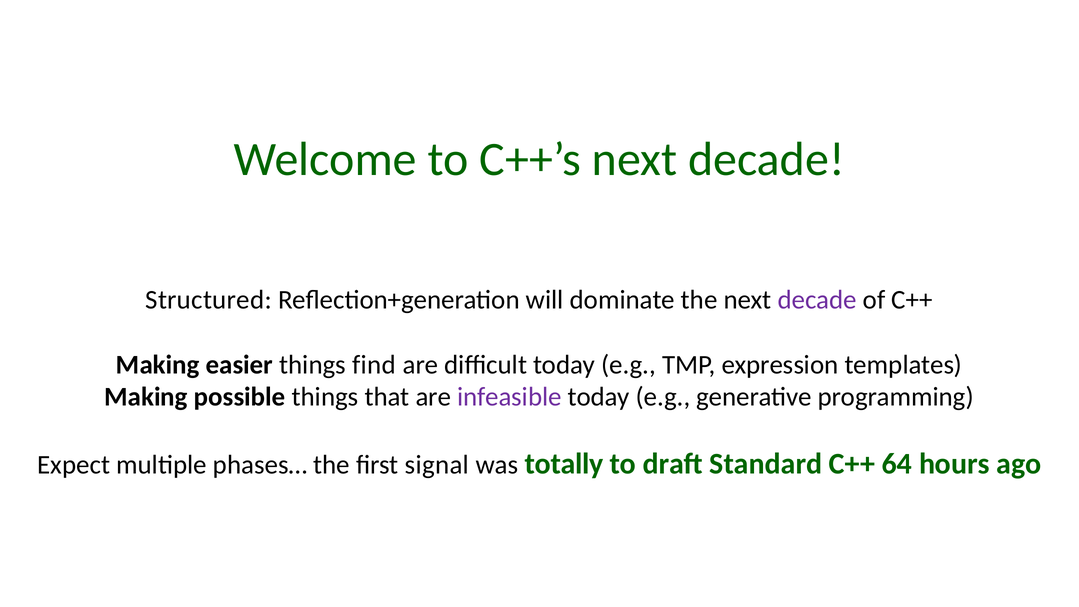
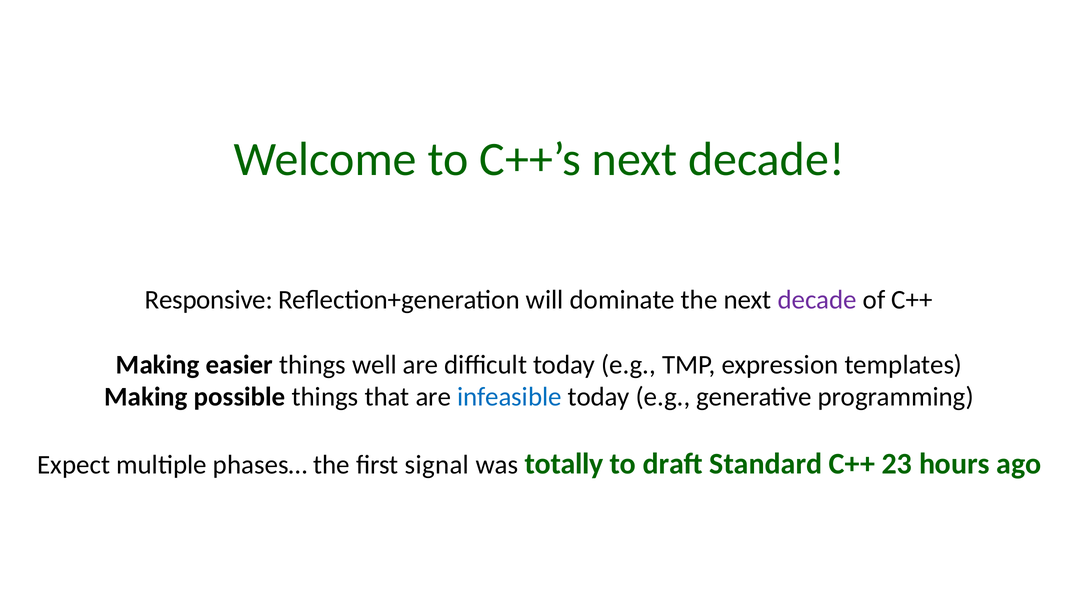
Structured: Structured -> Responsive (209, 300)
find: find -> well (374, 365)
infeasible colour: purple -> blue (509, 397)
64: 64 -> 23 (897, 464)
